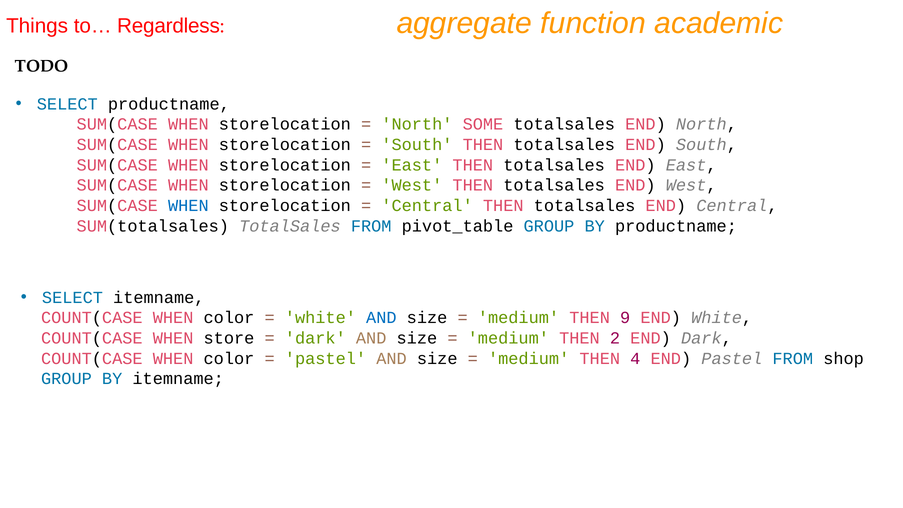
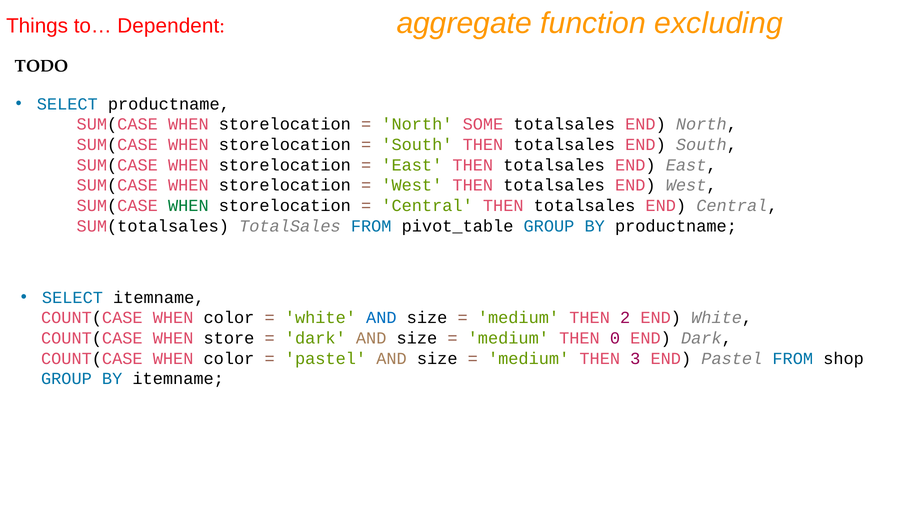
academic: academic -> excluding (719, 24)
Regardless: Regardless -> Dependent (168, 26)
WHEN colour: blue -> green (188, 206)
9: 9 -> 2 (625, 318)
2: 2 -> 0 (615, 338)
4: 4 -> 3 (635, 358)
